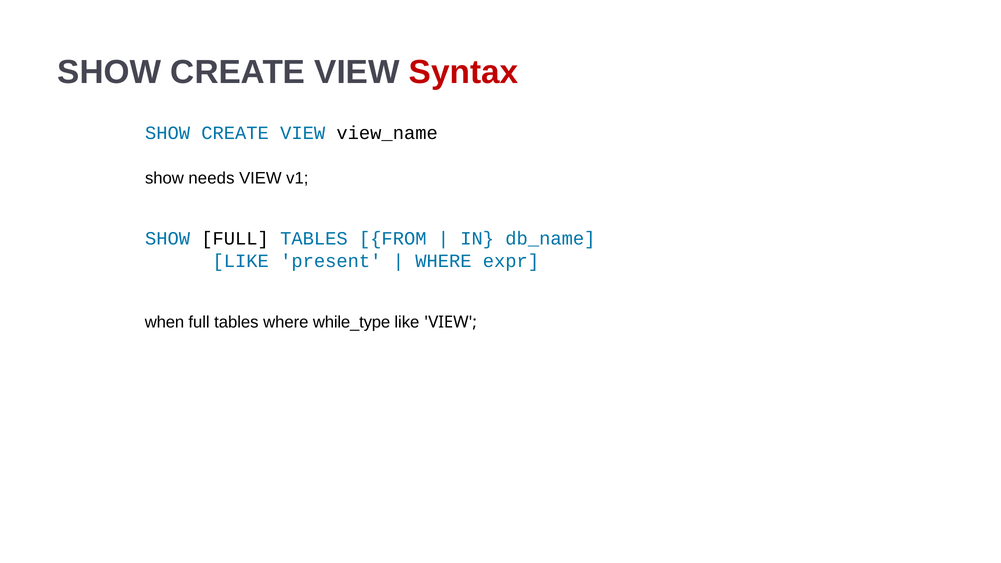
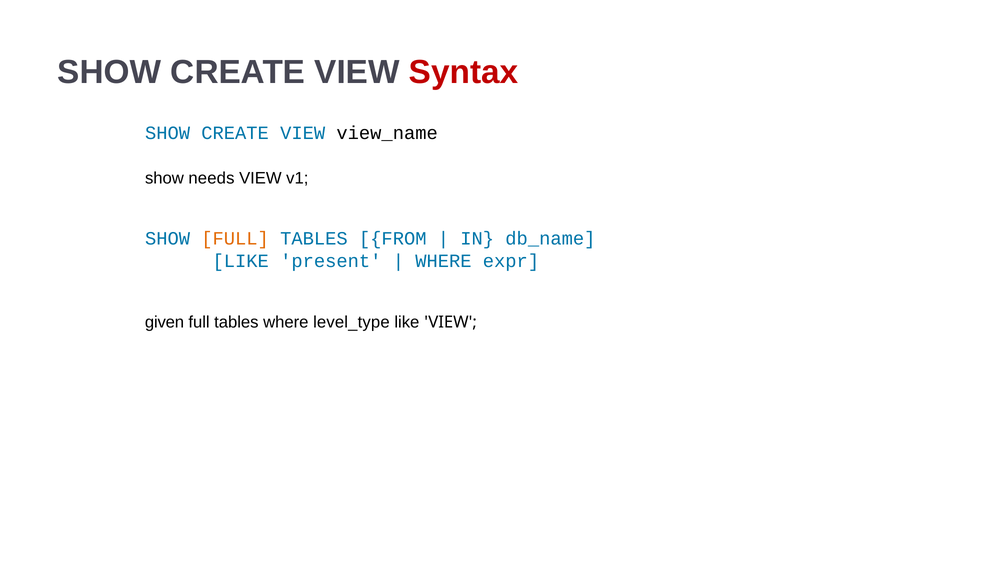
FULL colour: black -> orange (235, 238)
when: when -> given (165, 322)
while_type: while_type -> level_type (351, 322)
